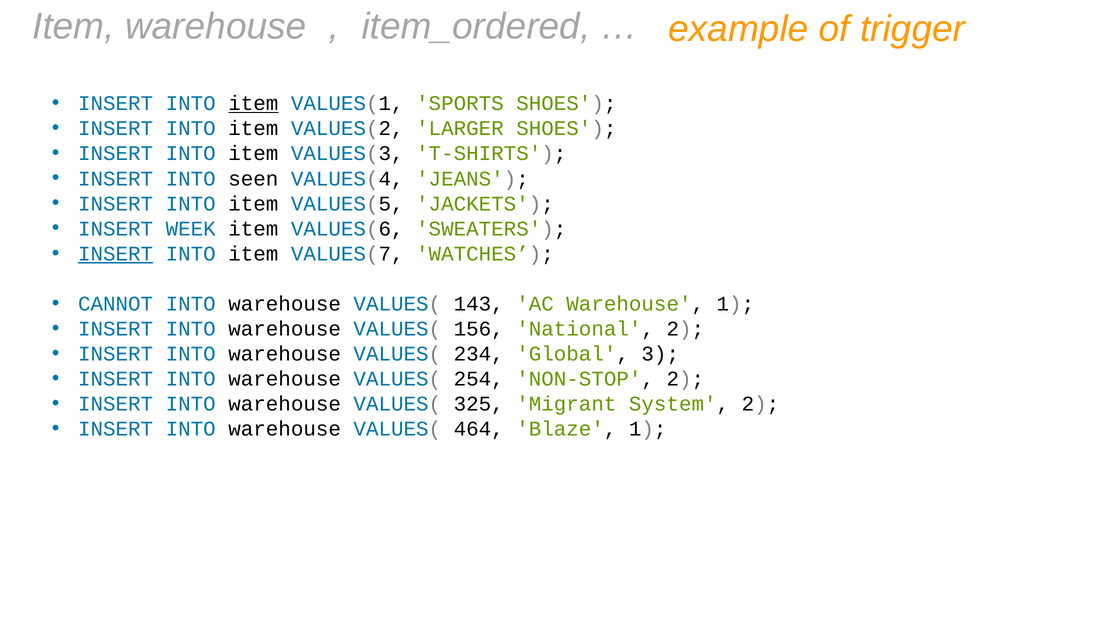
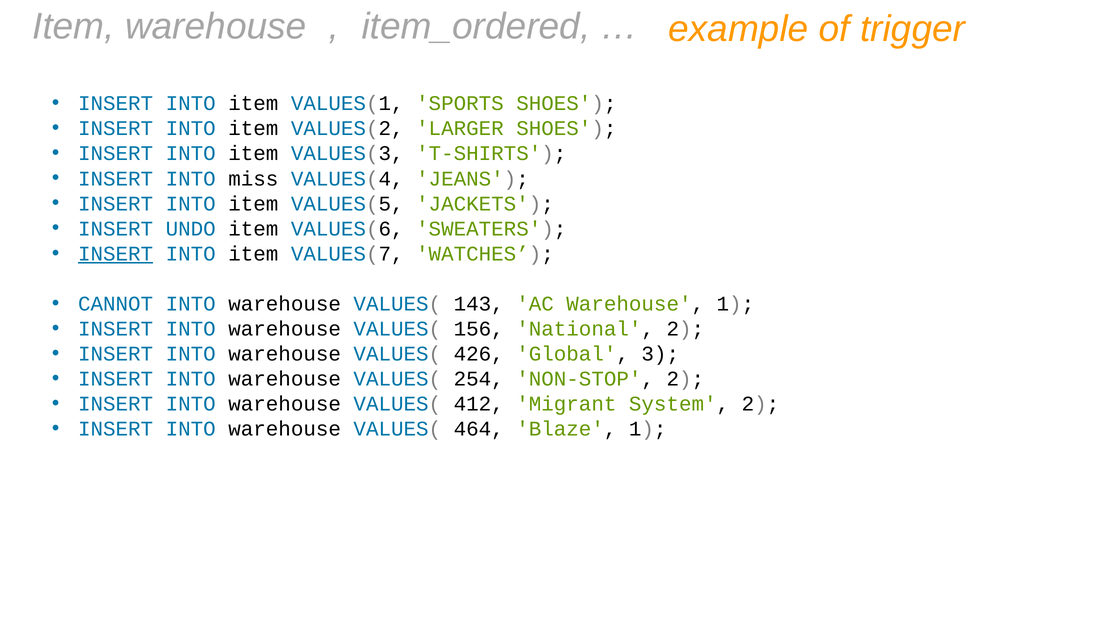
item underline: present -> none (253, 104)
seen: seen -> miss (253, 179)
WEEK: WEEK -> UNDO (191, 229)
234: 234 -> 426 (479, 354)
325: 325 -> 412 (479, 404)
